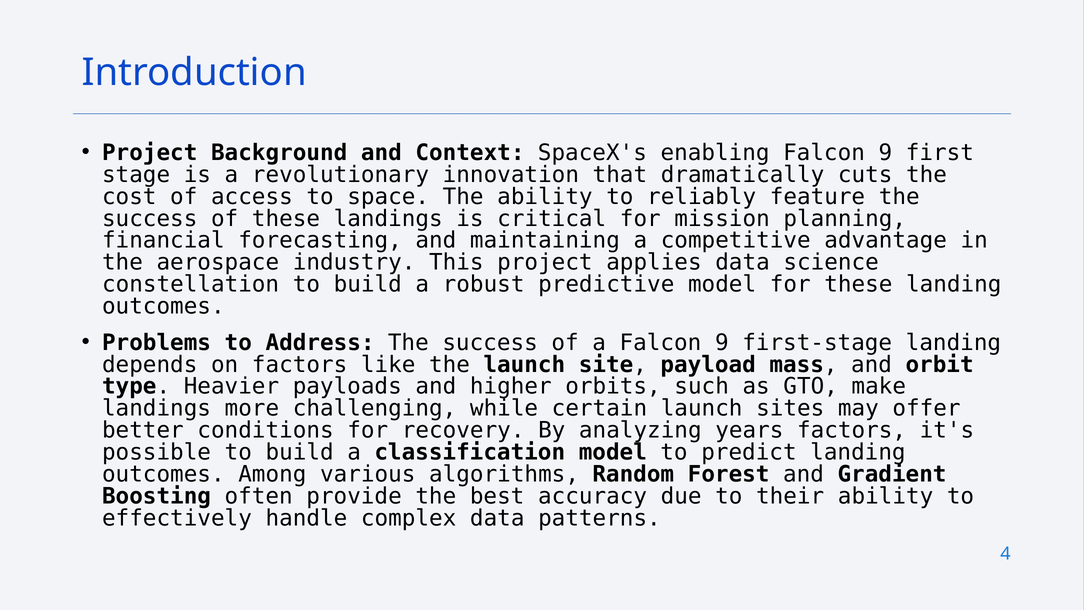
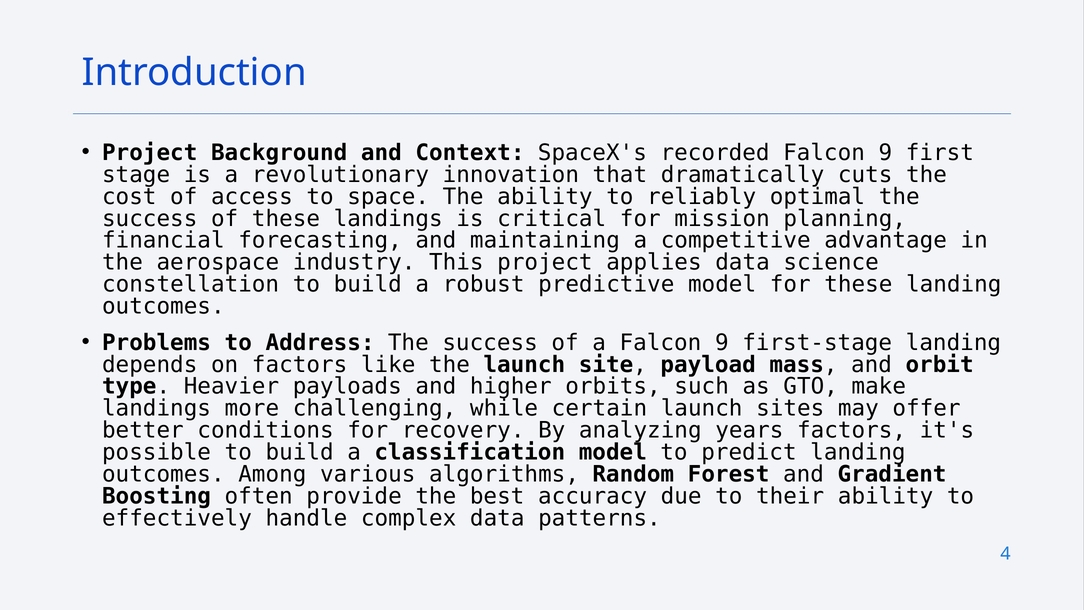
enabling: enabling -> recorded (715, 153)
feature: feature -> optimal (817, 196)
